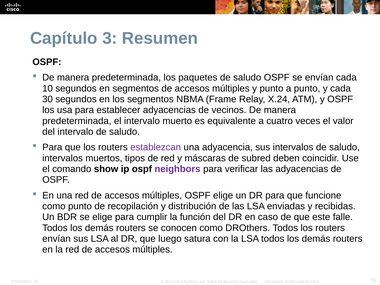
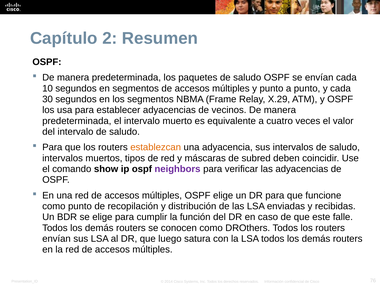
3: 3 -> 2 (110, 38)
X.24: X.24 -> X.29 (279, 99)
establezcan colour: purple -> orange (156, 147)
